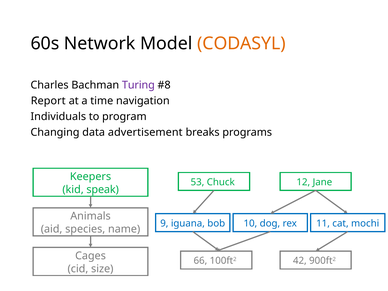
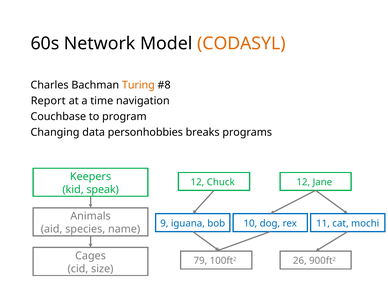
Turing colour: purple -> orange (138, 85)
Individuals: Individuals -> Couchbase (58, 117)
advertisement: advertisement -> personhobbies (145, 132)
53: 53 -> 12 (197, 182)
66: 66 -> 79 (200, 261)
42: 42 -> 26 (300, 261)
